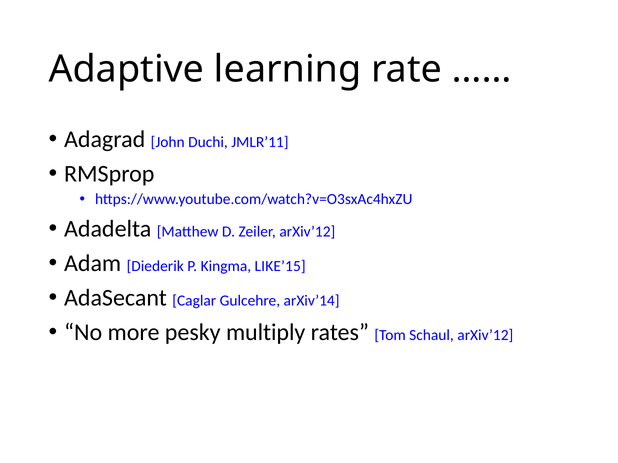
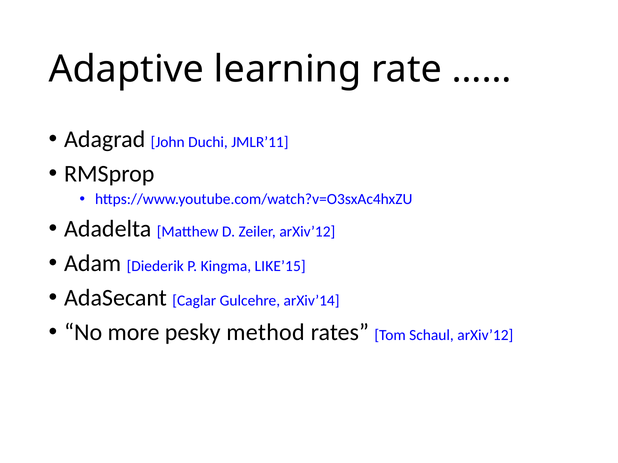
multiply: multiply -> method (266, 333)
